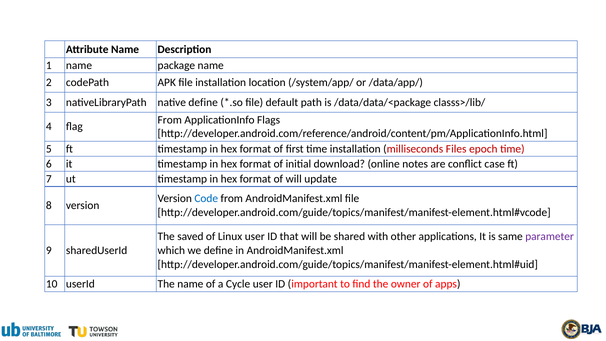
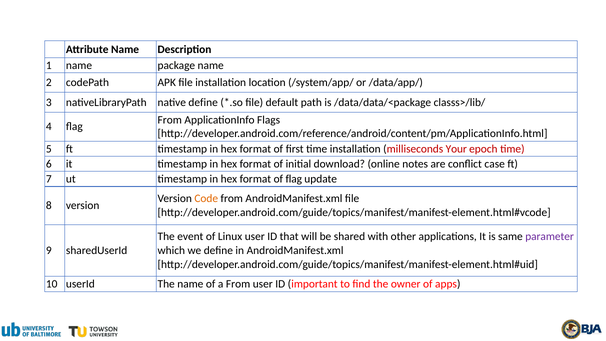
Files: Files -> Your (456, 149)
of will: will -> flag (294, 179)
Code colour: blue -> orange (206, 199)
saved: saved -> event (190, 237)
a Cycle: Cycle -> From (238, 284)
